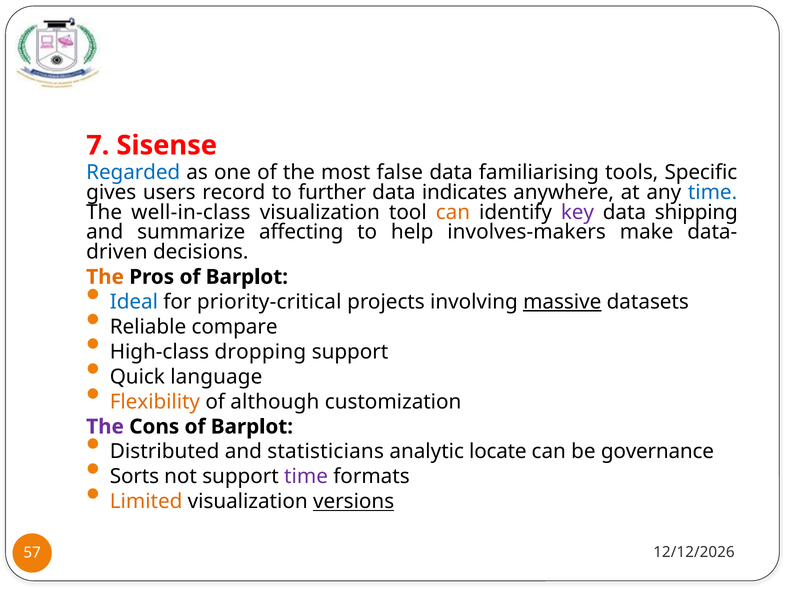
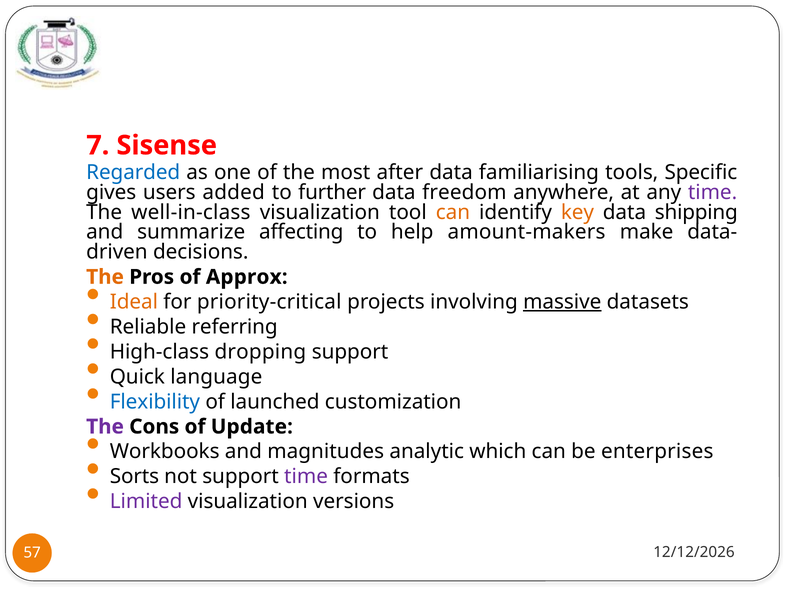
false: false -> after (400, 172)
record: record -> added (234, 192)
indicates: indicates -> freedom (464, 192)
time colour: blue -> purple (713, 192)
key colour: purple -> orange (577, 212)
involves-makers: involves-makers -> amount-makers (527, 232)
Pros of Barplot: Barplot -> Approx (247, 277)
Ideal colour: blue -> orange (134, 302)
compare: compare -> referring (235, 327)
Flexibility colour: orange -> blue (155, 402)
although: although -> launched (275, 402)
Cons of Barplot: Barplot -> Update (252, 426)
Distributed: Distributed -> Workbooks (165, 451)
statisticians: statisticians -> magnitudes (326, 451)
locate: locate -> which (498, 451)
governance: governance -> enterprises (657, 451)
Limited colour: orange -> purple (146, 501)
versions underline: present -> none (354, 501)
